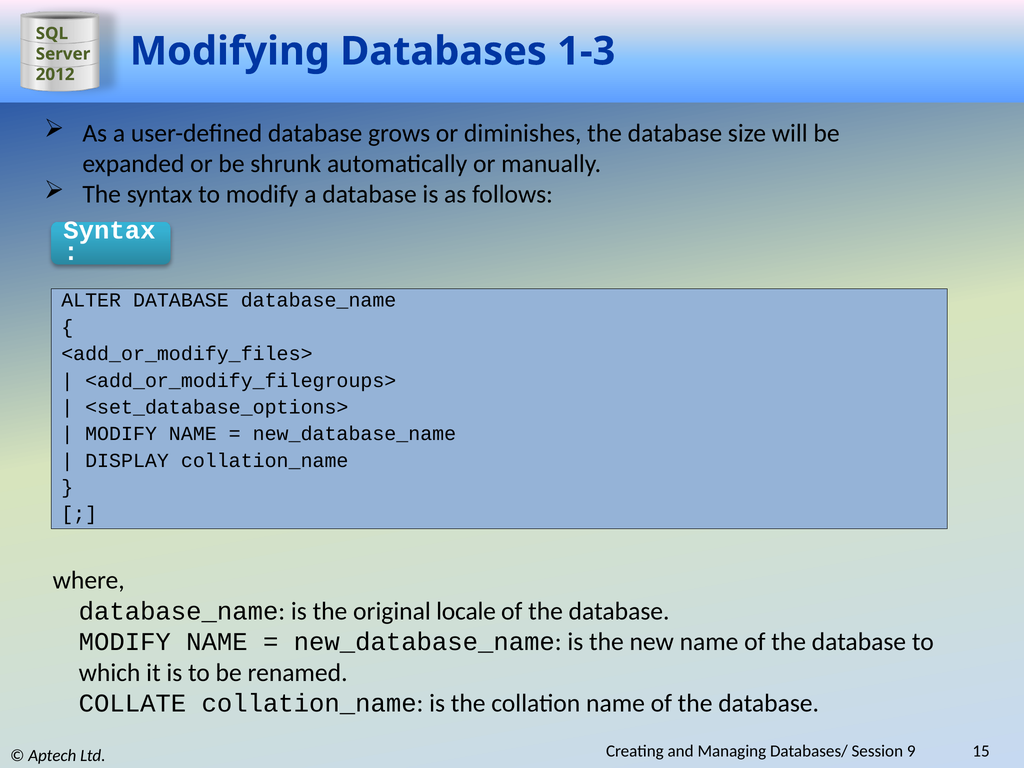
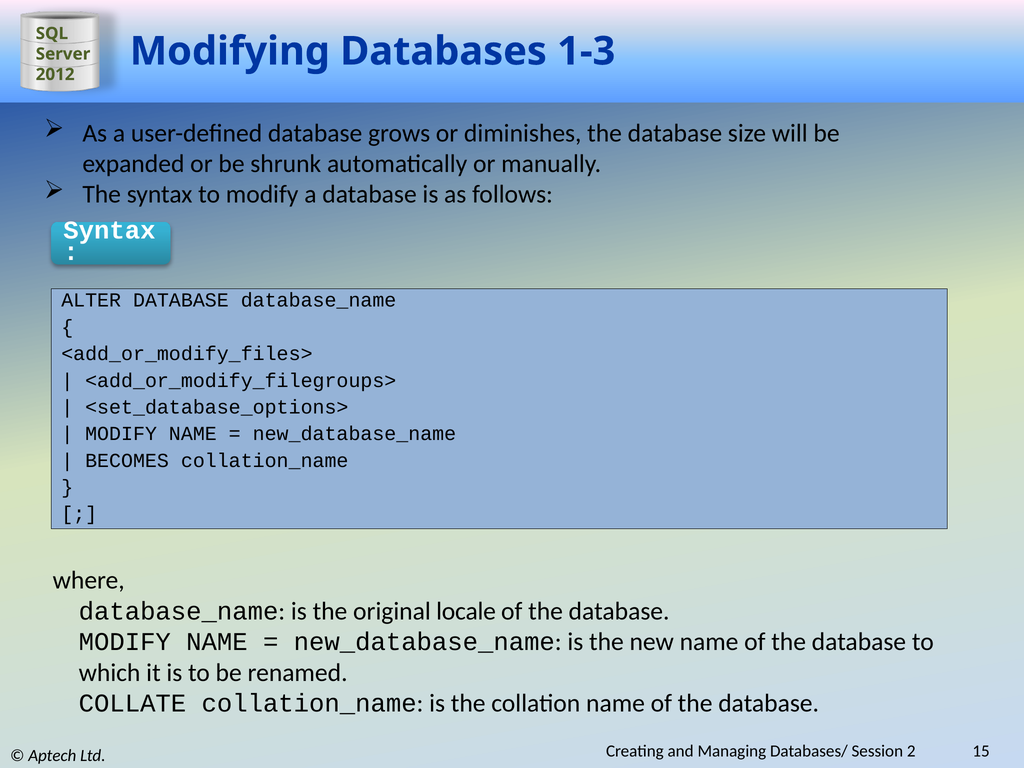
DISPLAY: DISPLAY -> BECOMES (127, 461)
9: 9 -> 2 (911, 751)
